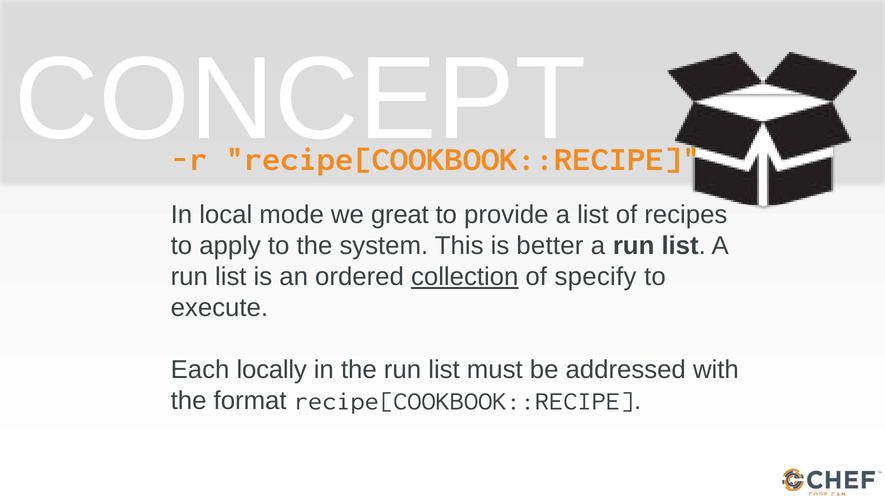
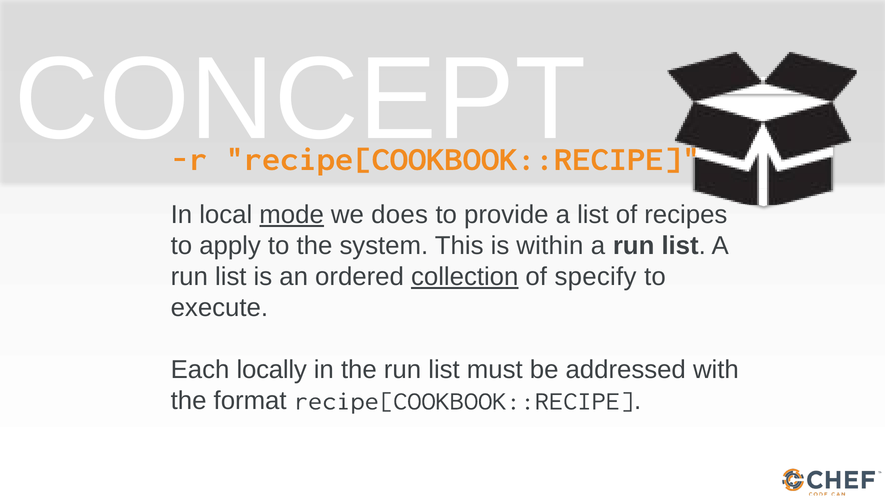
mode underline: none -> present (292, 215)
great: great -> does (400, 215)
better: better -> within (550, 246)
